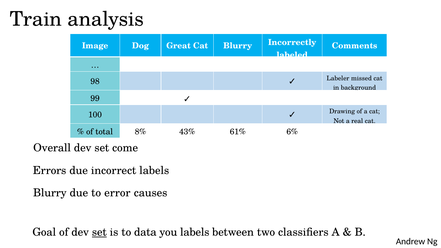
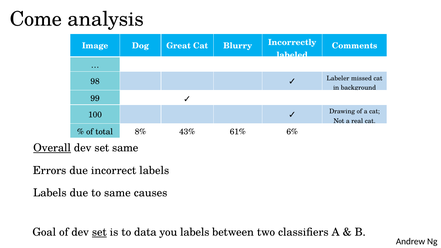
Train: Train -> Come (36, 19)
Overall underline: none -> present (52, 148)
set come: come -> same (125, 148)
Blurry: Blurry -> Labels (50, 193)
to error: error -> same (117, 193)
